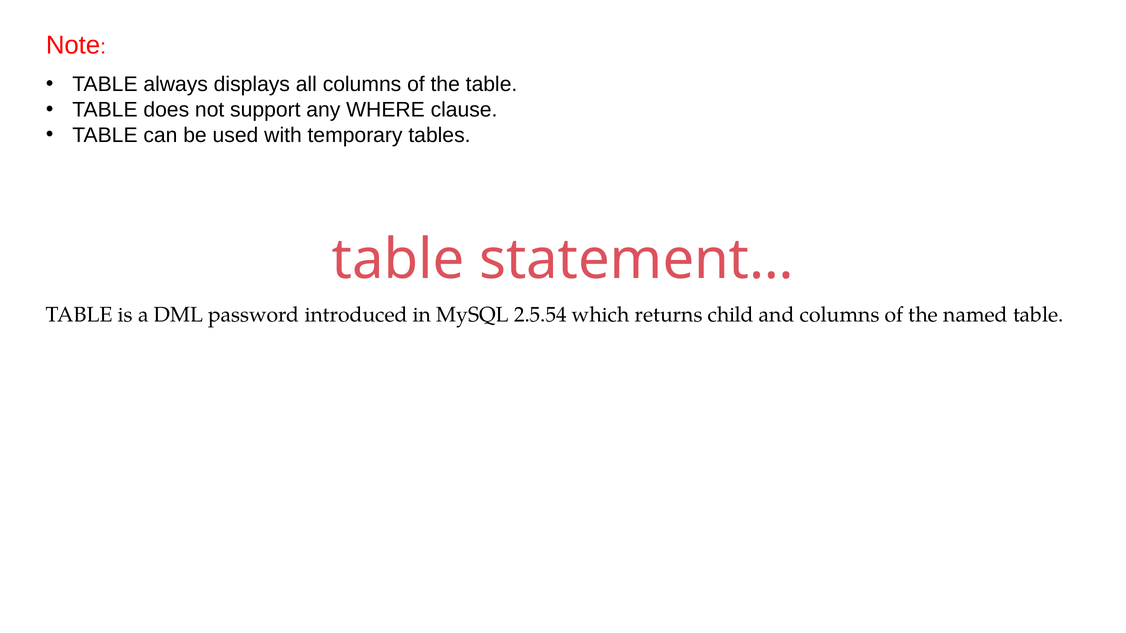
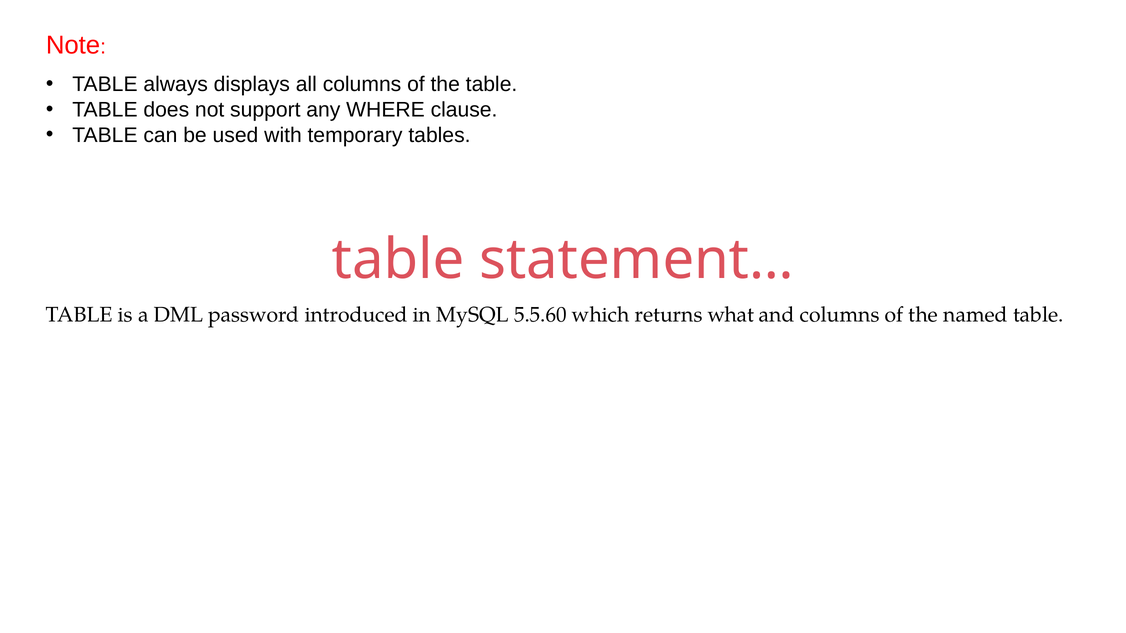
2.5.54: 2.5.54 -> 5.5.60 (540, 315)
child: child -> what (731, 315)
